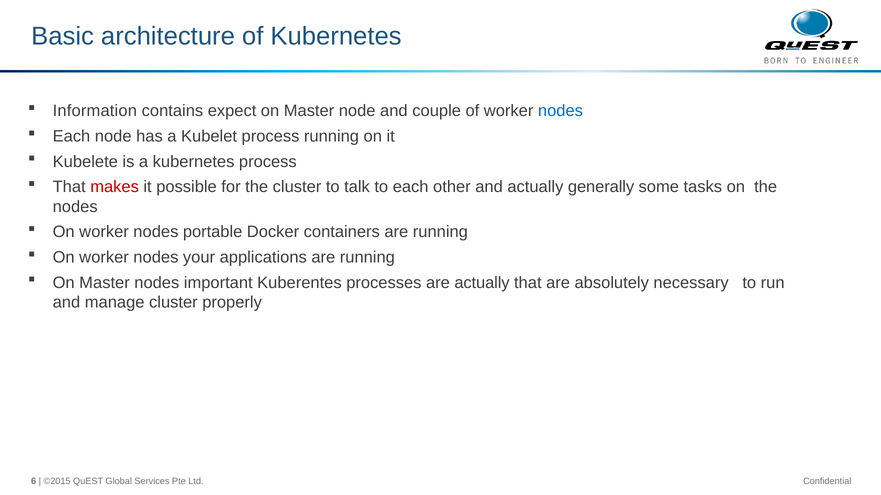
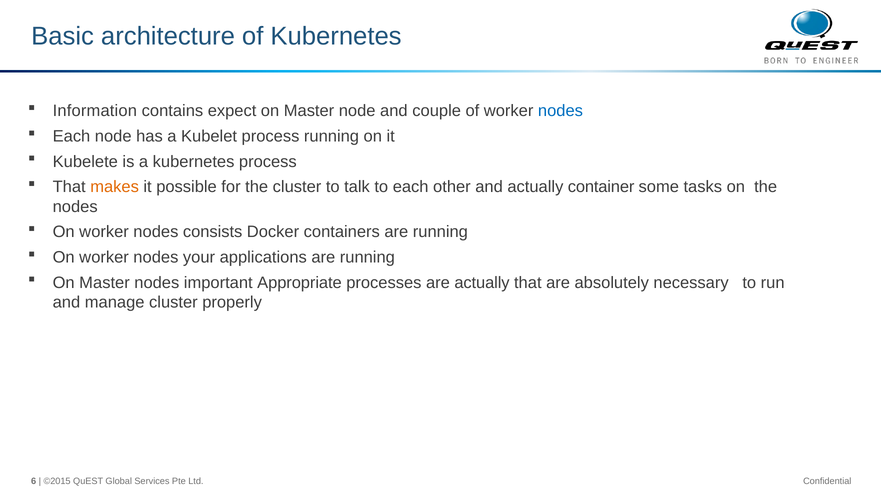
makes colour: red -> orange (115, 187)
generally: generally -> container (601, 187)
portable: portable -> consists (213, 232)
Kuberentes: Kuberentes -> Appropriate (299, 283)
